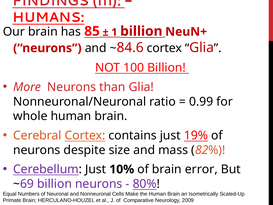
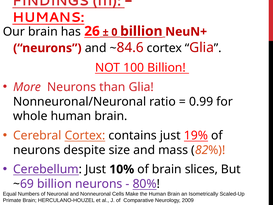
85: 85 -> 26 (92, 31)
1: 1 -> 0 (114, 32)
error: error -> slices (201, 169)
